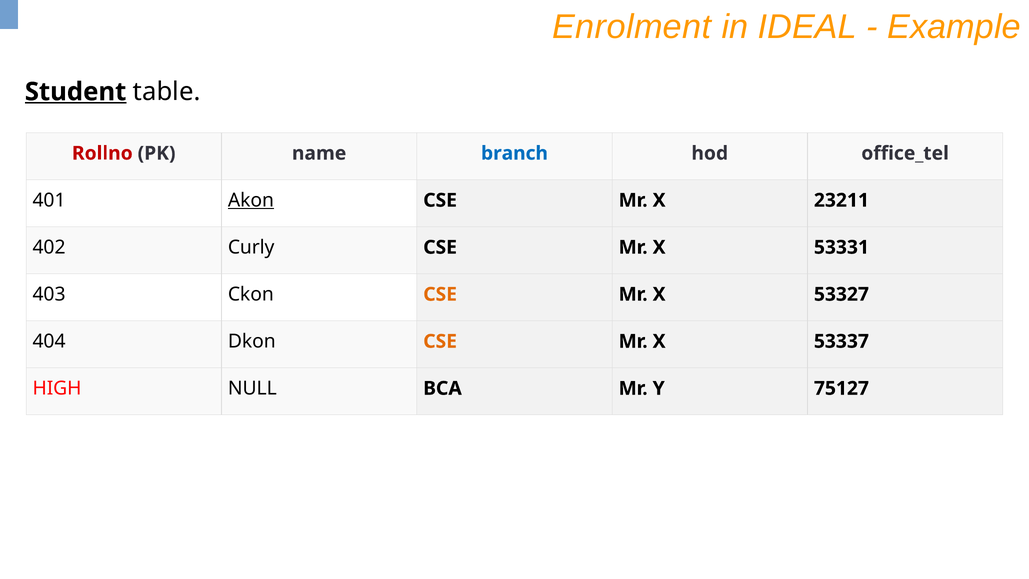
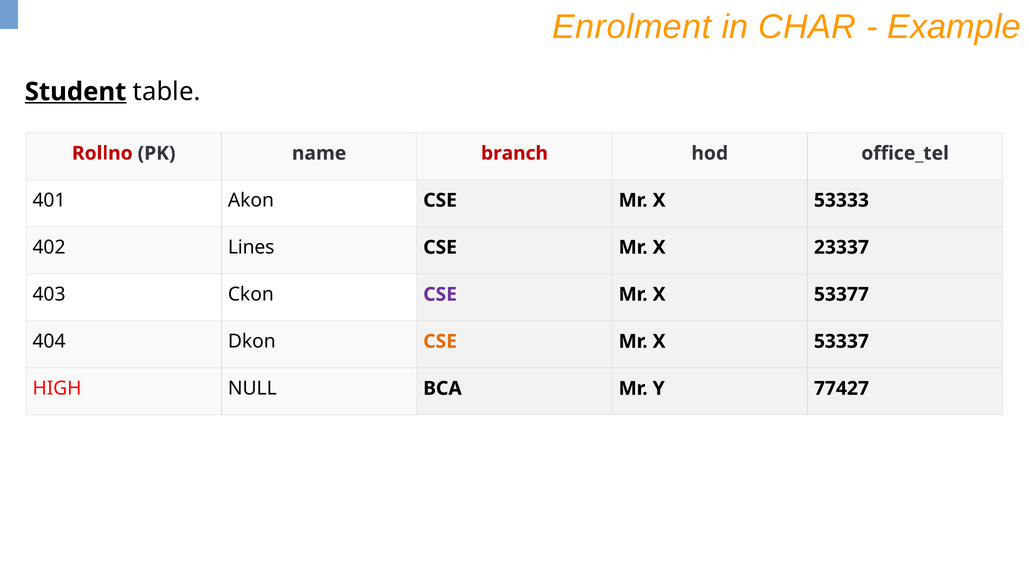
IDEAL: IDEAL -> CHAR (807, 27)
branch colour: blue -> red (514, 153)
Akon underline: present -> none (251, 200)
23211: 23211 -> 53333 (841, 200)
Curly: Curly -> Lines (251, 247)
53331: 53331 -> 23337 (841, 247)
CSE colour: orange -> purple (440, 294)
53327: 53327 -> 53377 (841, 294)
75127: 75127 -> 77427 (841, 388)
